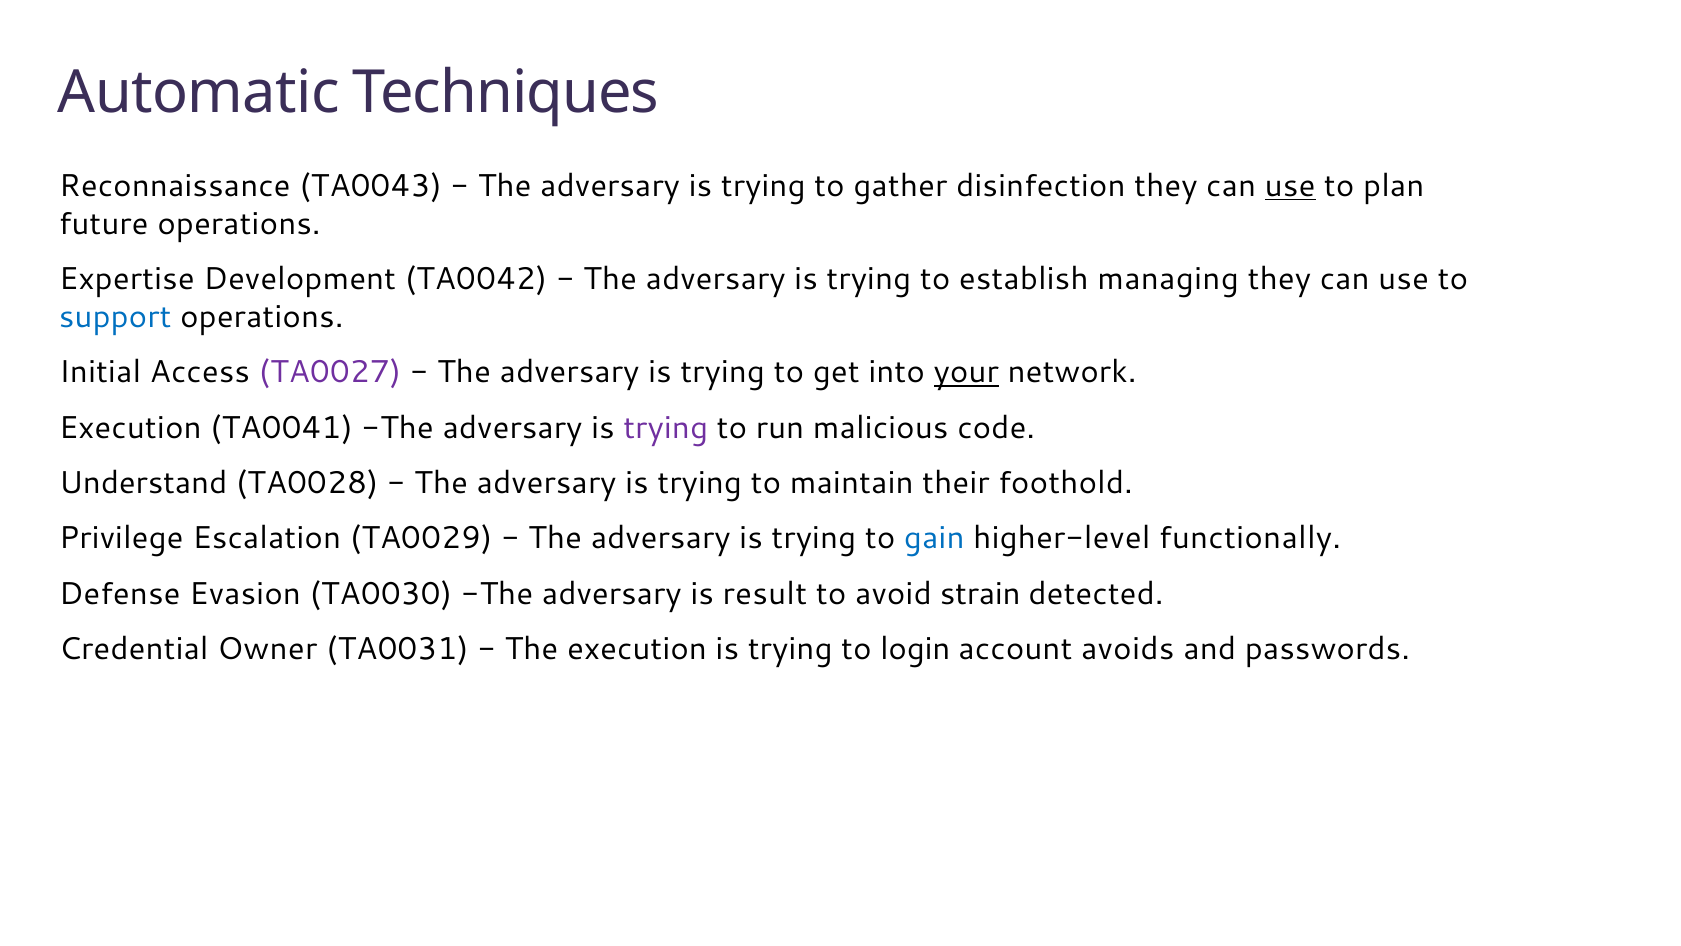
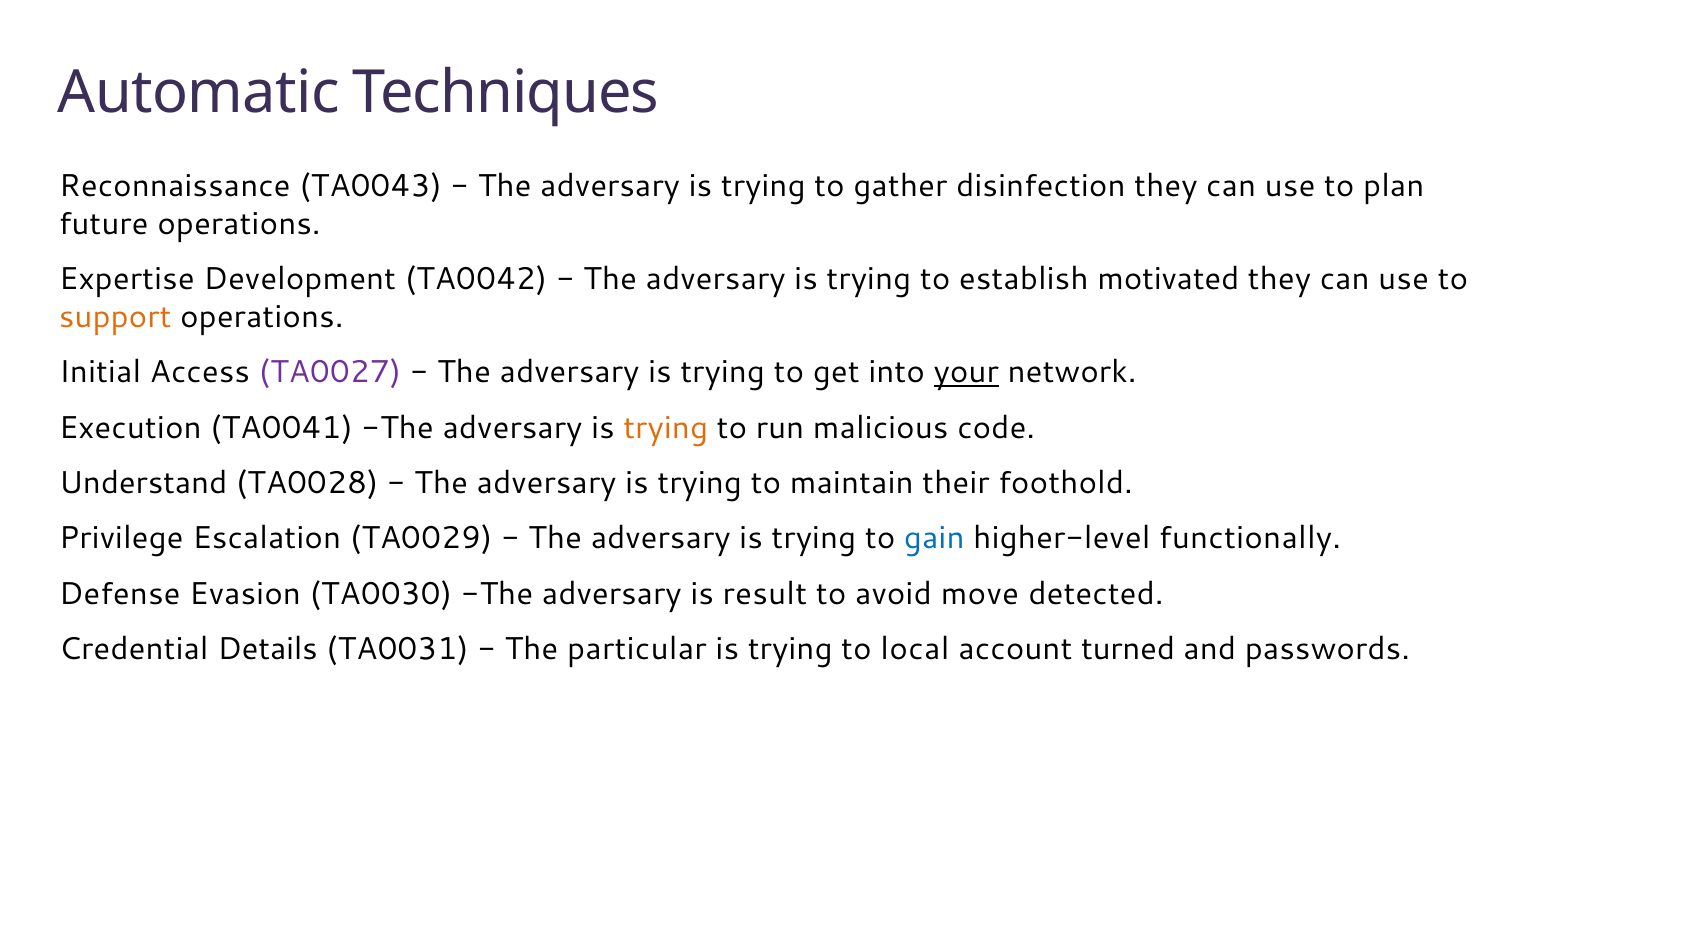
use underline: present -> none (1290, 186)
managing: managing -> motivated (1168, 279)
support colour: blue -> orange (115, 317)
trying colour: purple -> orange (666, 428)
strain: strain -> move (980, 594)
Owner: Owner -> Details (268, 649)
The execution: execution -> particular (637, 649)
login: login -> local (915, 649)
avoids: avoids -> turned (1128, 649)
